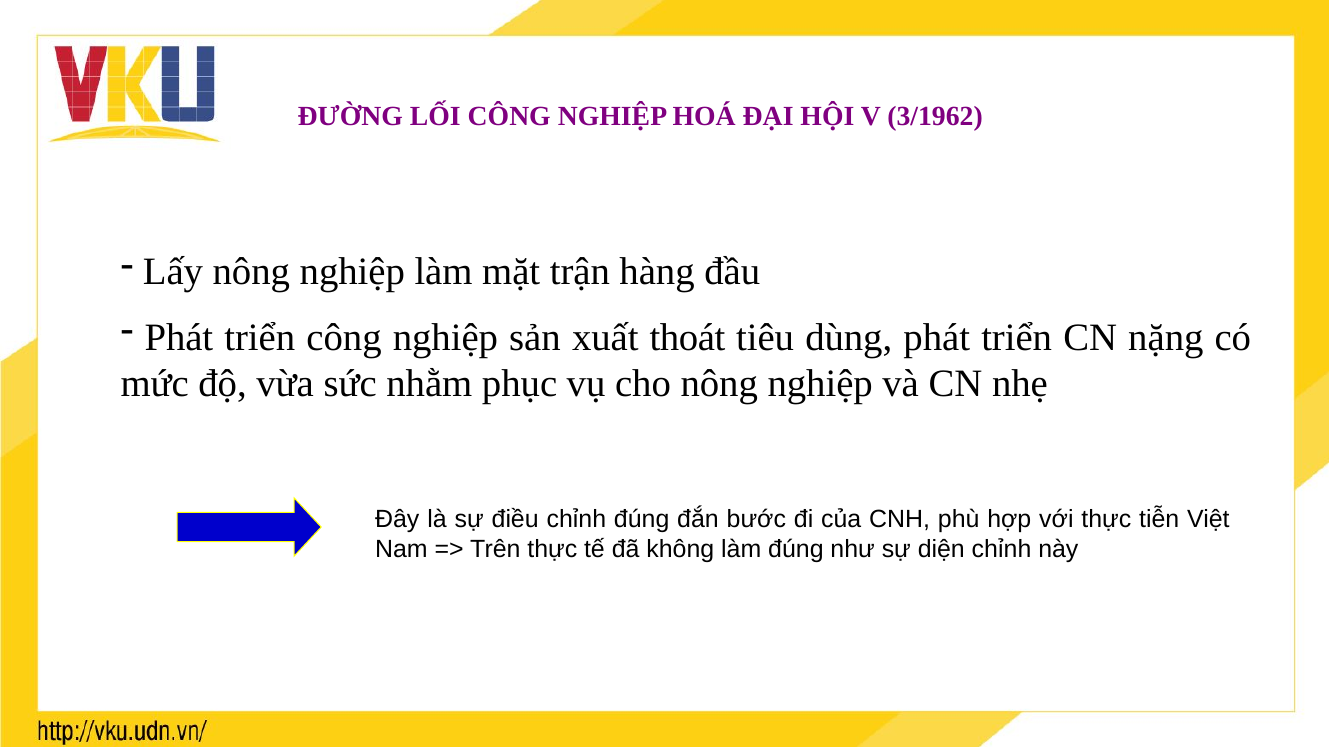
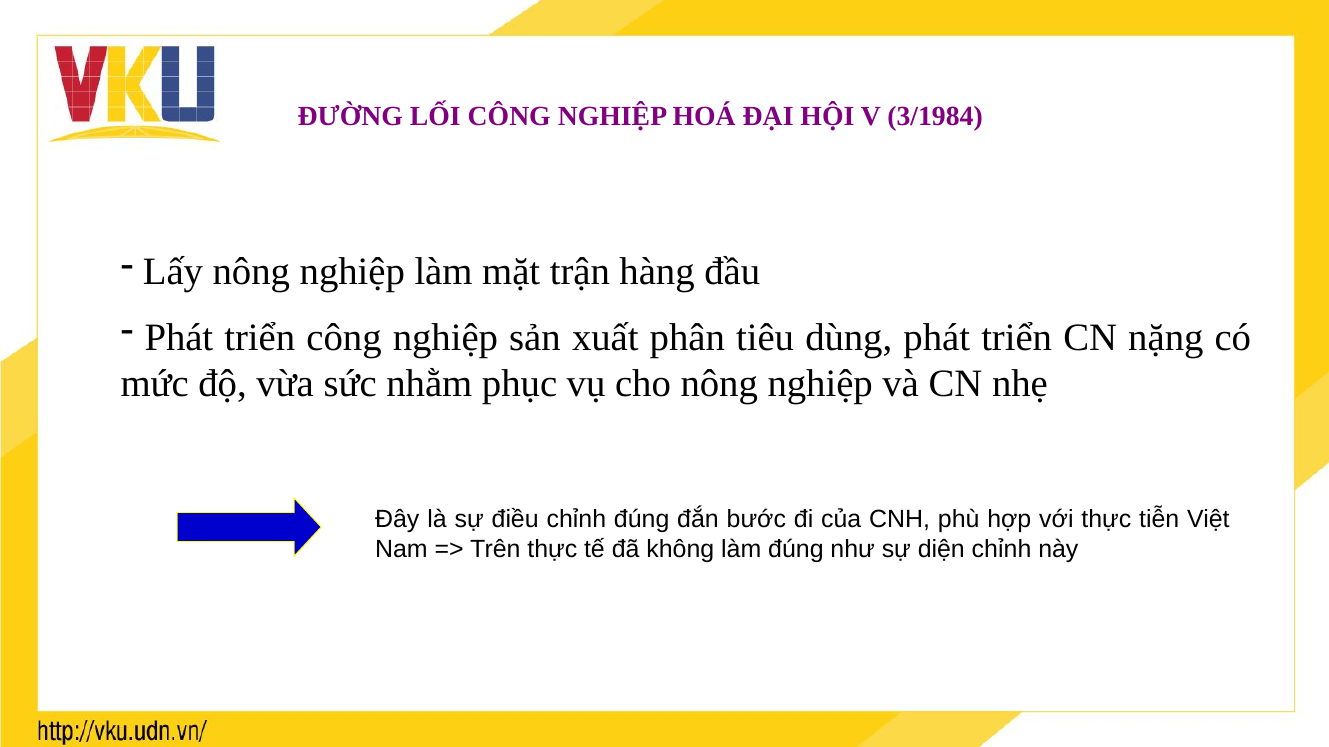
3/1962: 3/1962 -> 3/1984 (935, 116)
thoát: thoát -> phân (687, 338)
